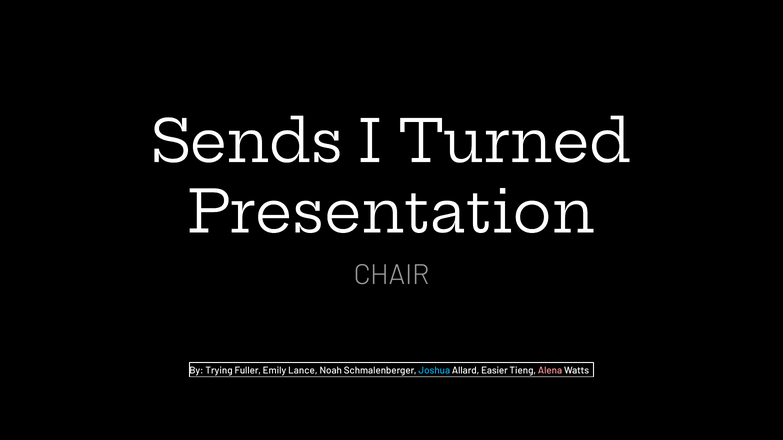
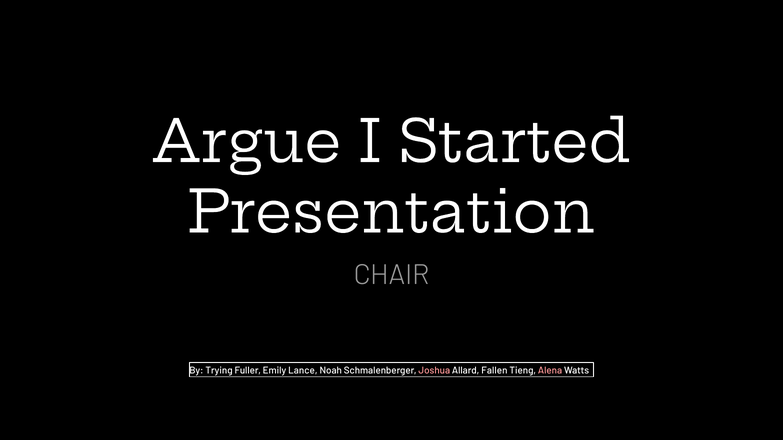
Sends: Sends -> Argue (247, 143)
Turned: Turned -> Started (515, 143)
Joshua colour: light blue -> pink (434, 371)
Easier: Easier -> Fallen (494, 371)
